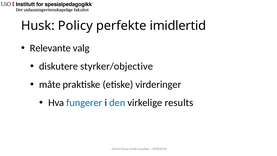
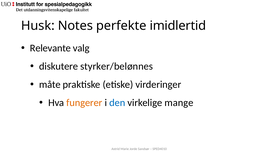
Policy: Policy -> Notes (75, 26)
styrker/objective: styrker/objective -> styrker/belønnes (117, 66)
fungerer colour: blue -> orange (84, 103)
results: results -> mange (179, 103)
